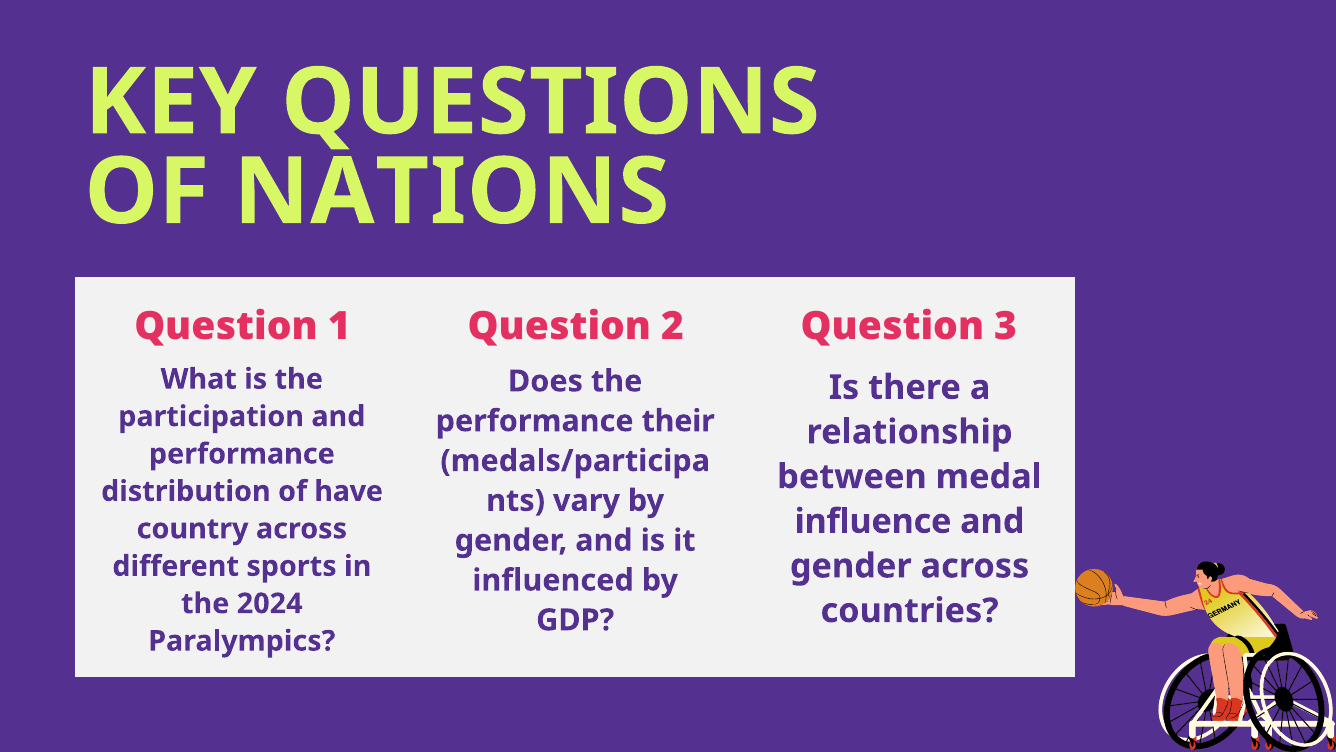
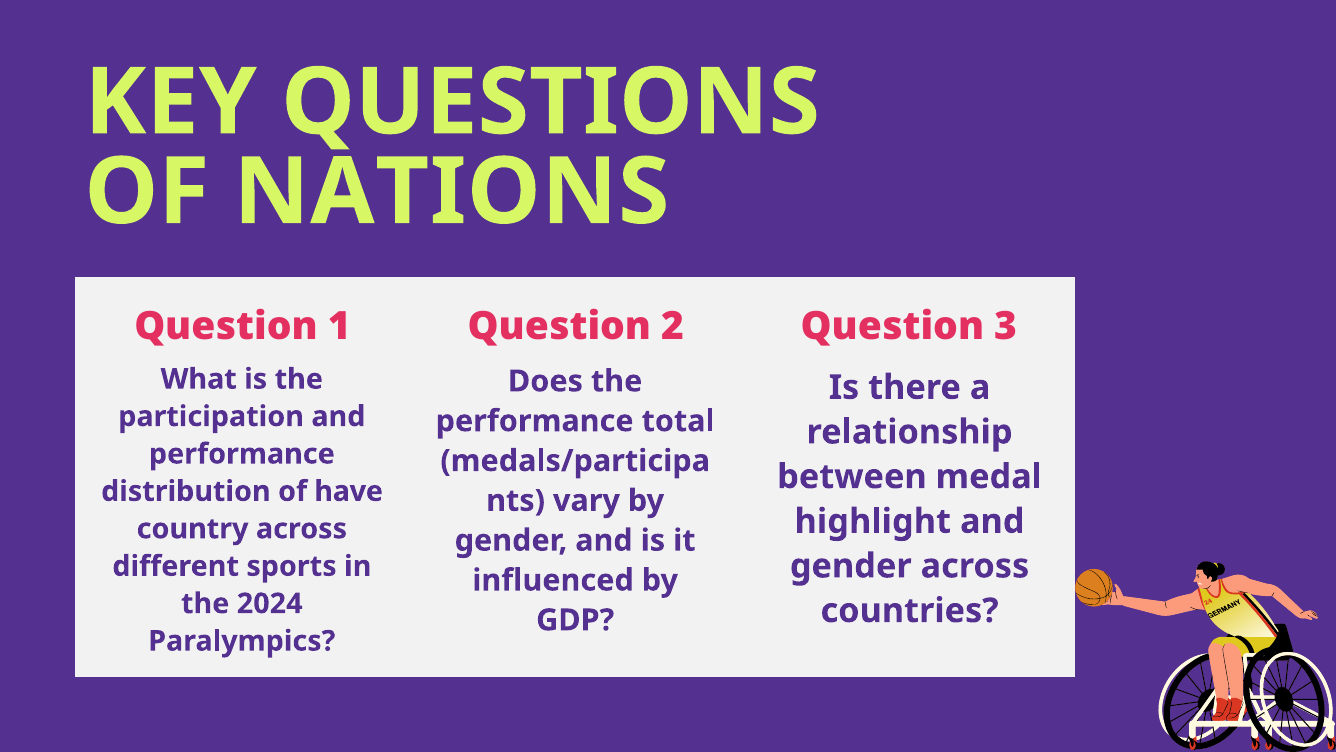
their: their -> total (678, 421)
influence: influence -> highlight (873, 521)
